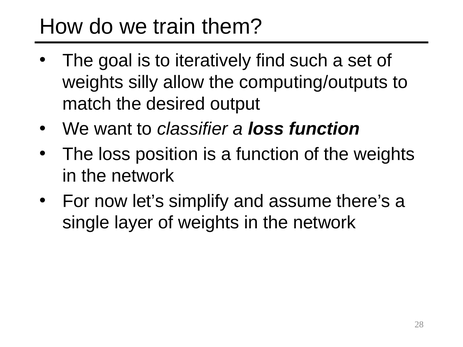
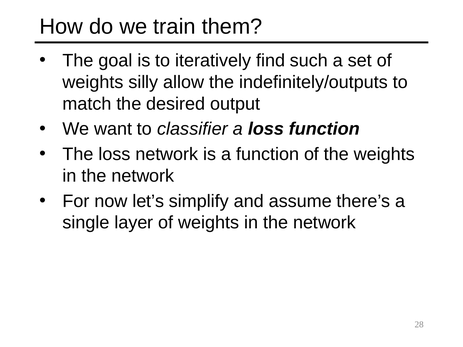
computing/outputs: computing/outputs -> indefinitely/outputs (314, 82)
loss position: position -> network (167, 154)
